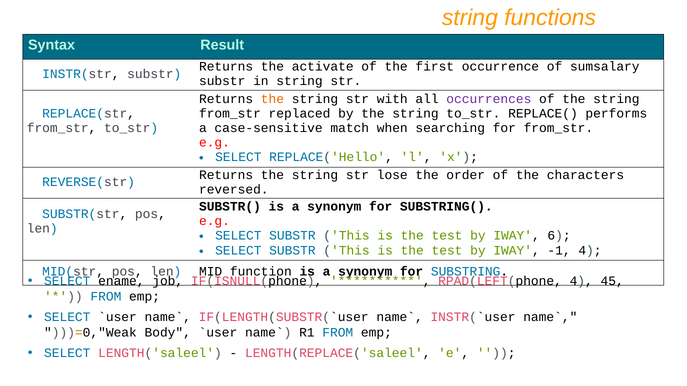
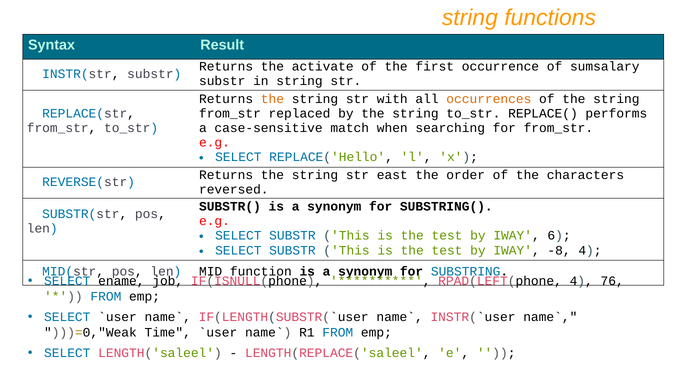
occurrences colour: purple -> orange (489, 99)
lose: lose -> east (392, 175)
-1: -1 -> -8 (559, 251)
45: 45 -> 76 (612, 281)
Body: Body -> Time (168, 333)
